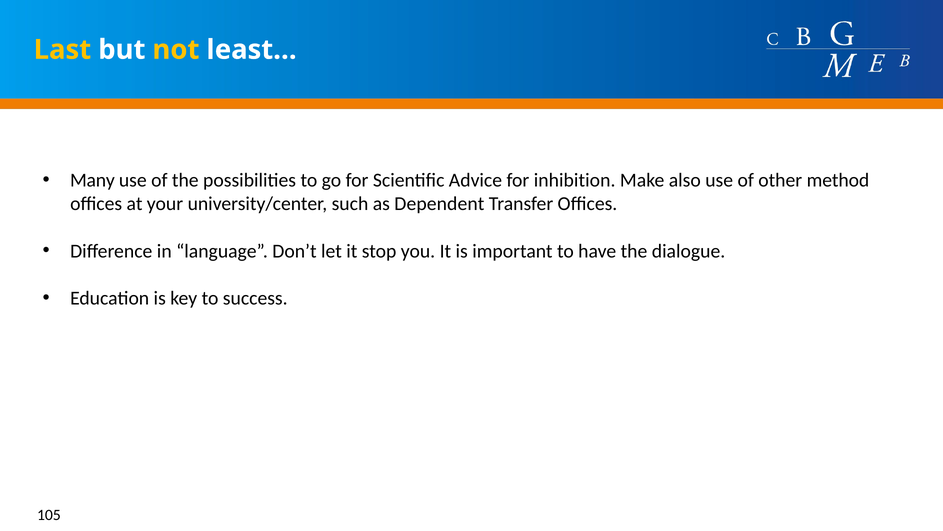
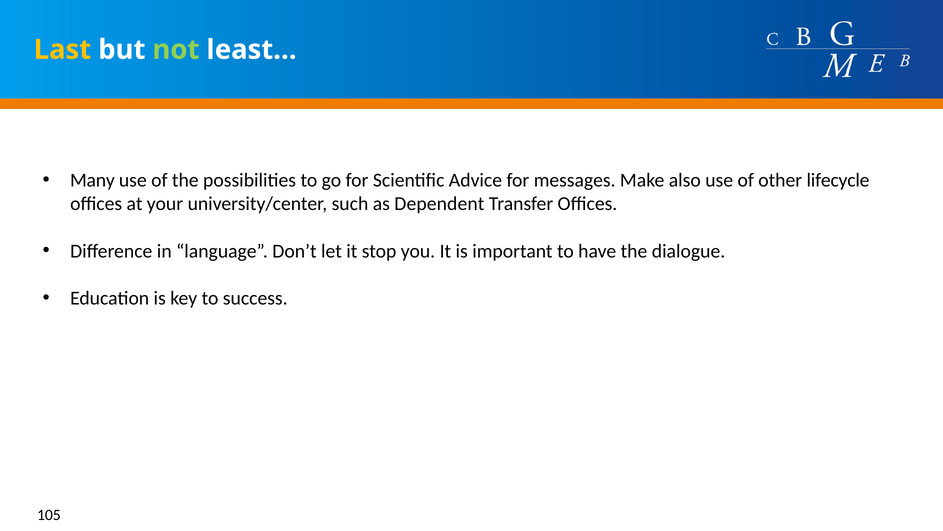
not colour: yellow -> light green (176, 50)
inhibition: inhibition -> messages (575, 180)
method: method -> lifecycle (838, 180)
